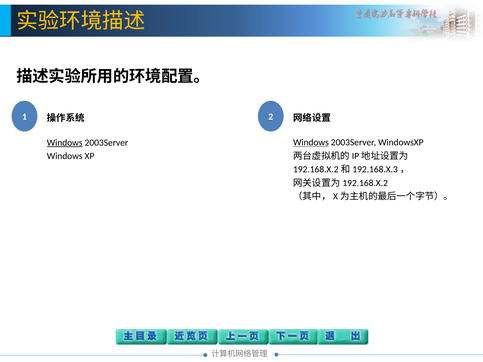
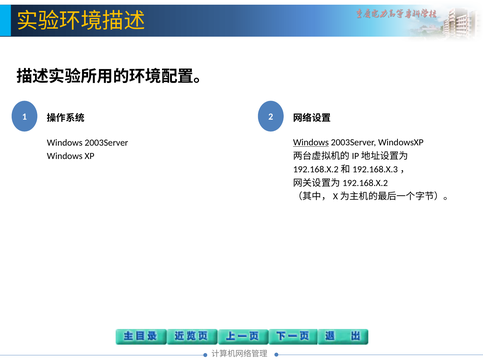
Windows underline: present -> none (65, 143)
